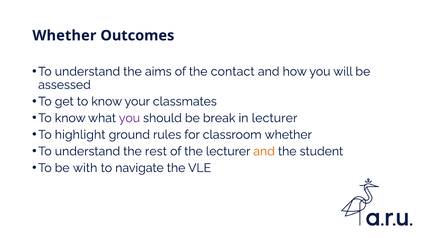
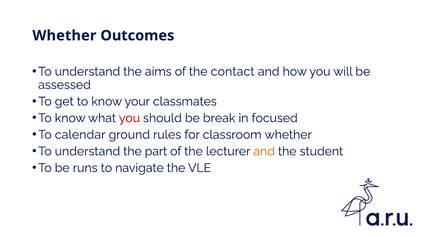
you colour: purple -> red (129, 118)
in lecturer: lecturer -> focused (275, 118)
highlight: highlight -> calendar (80, 135)
rest: rest -> part (156, 151)
with: with -> runs (85, 168)
